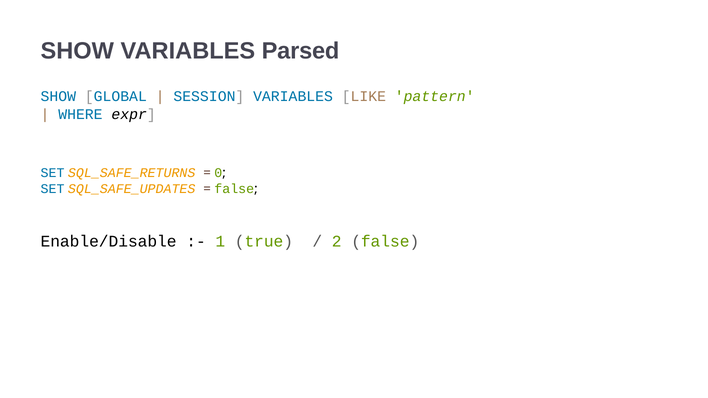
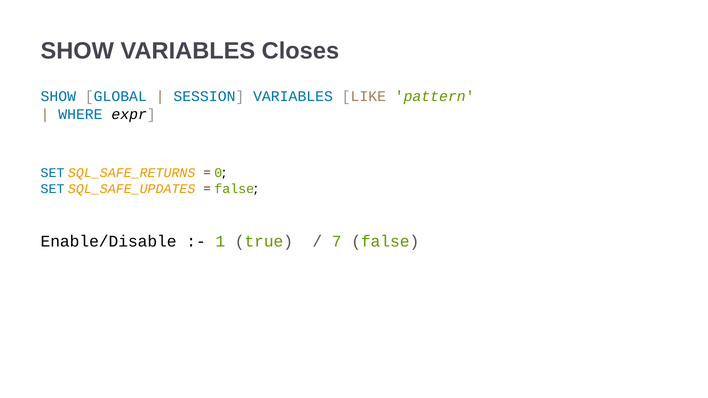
Parsed: Parsed -> Closes (300, 51)
2: 2 -> 7 (337, 242)
